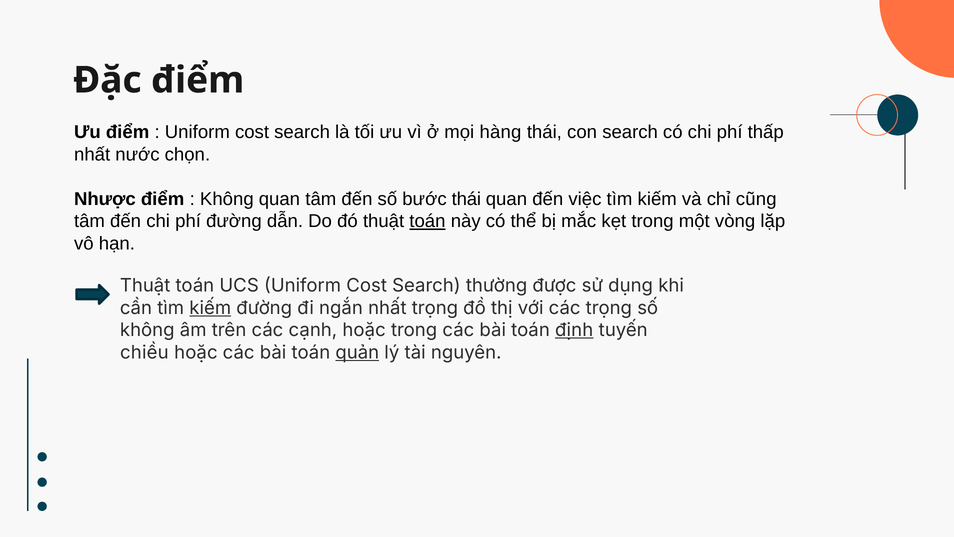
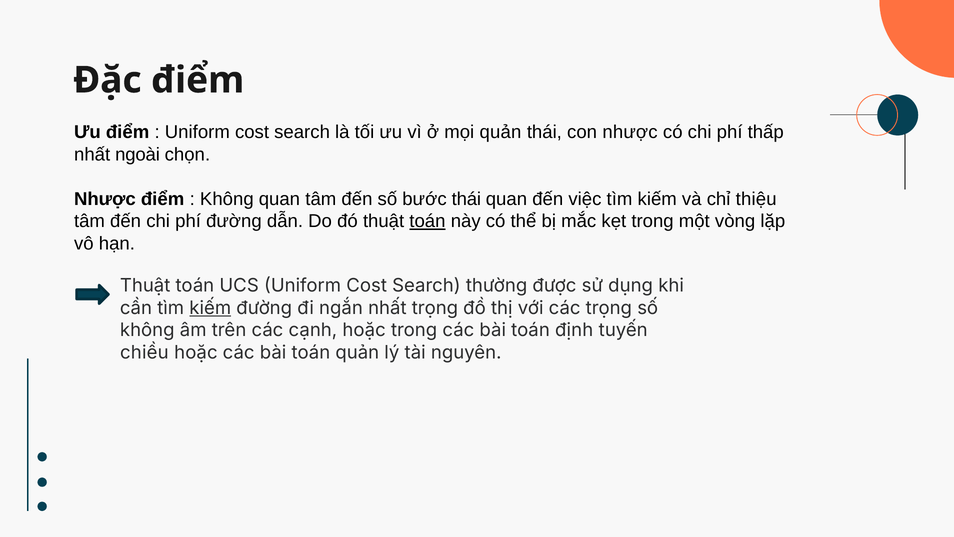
mọi hàng: hàng -> quản (500, 132)
con search: search -> nhược (630, 132)
nước: nước -> ngoài (138, 154)
cũng: cũng -> thiệu (756, 199)
định underline: present -> none (574, 330)
quản underline: present -> none (357, 352)
